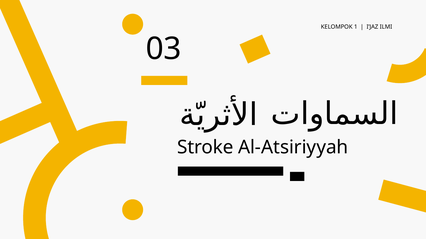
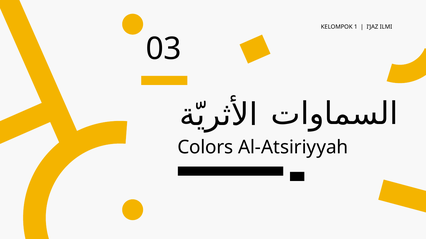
Stroke: Stroke -> Colors (205, 148)
